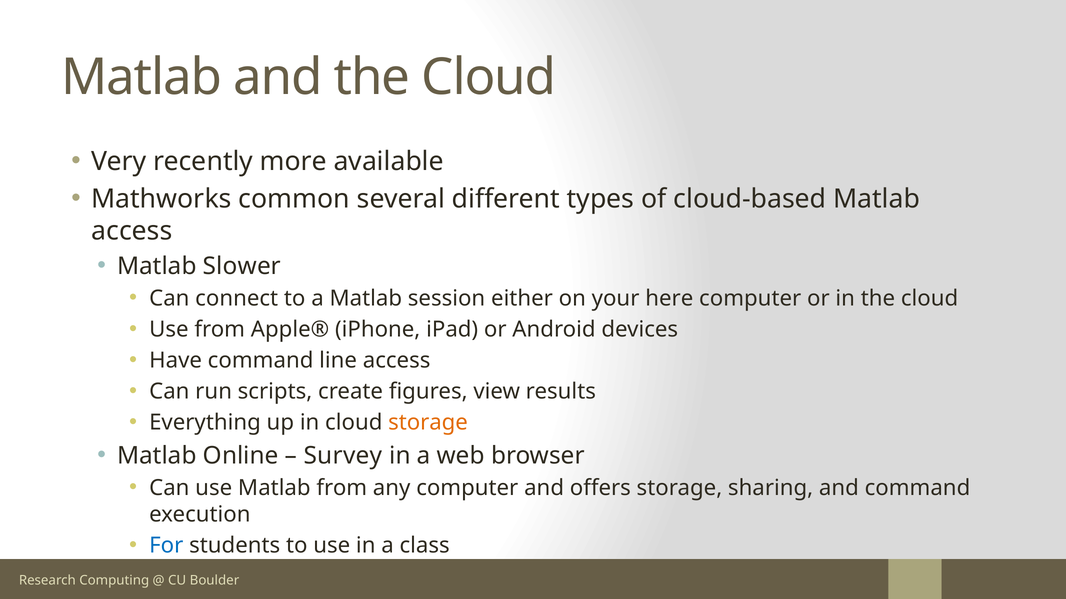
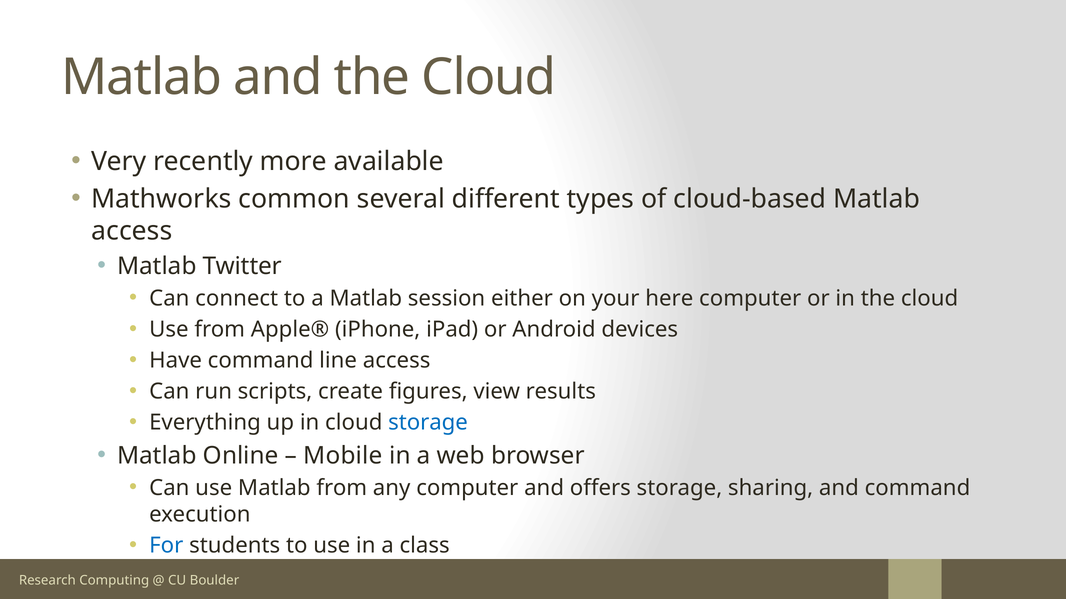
Slower: Slower -> Twitter (242, 266)
storage colour: orange -> blue (428, 423)
Survey: Survey -> Mobile (343, 456)
